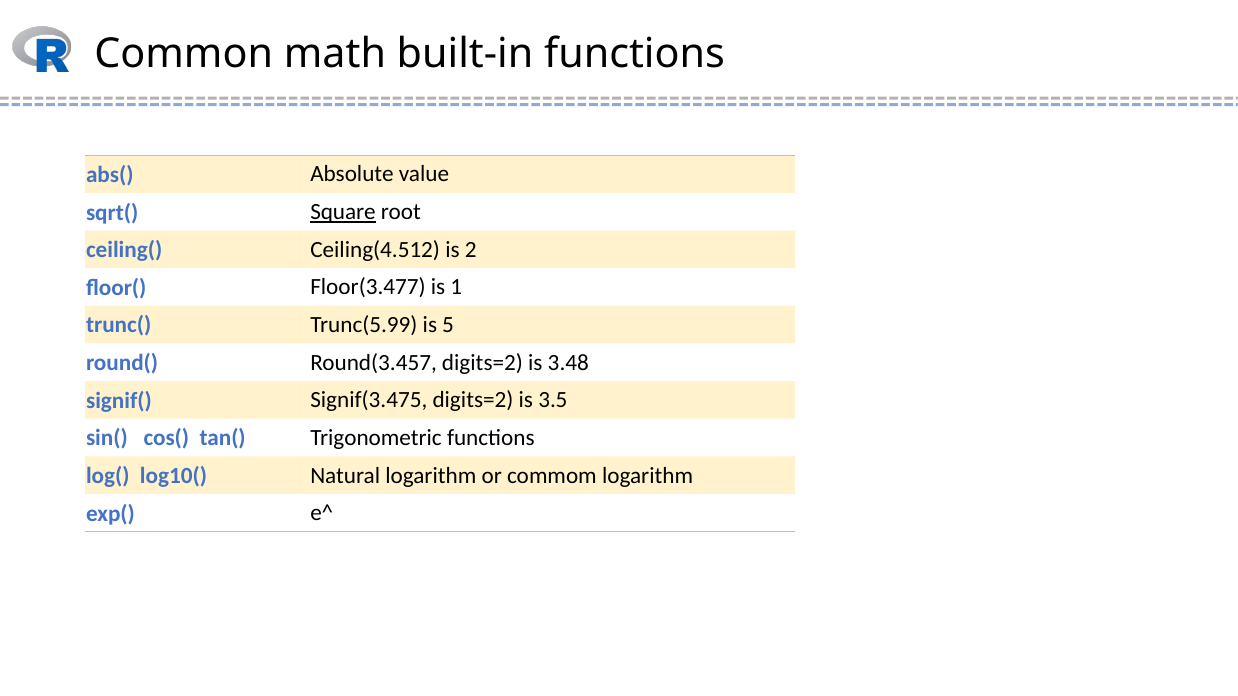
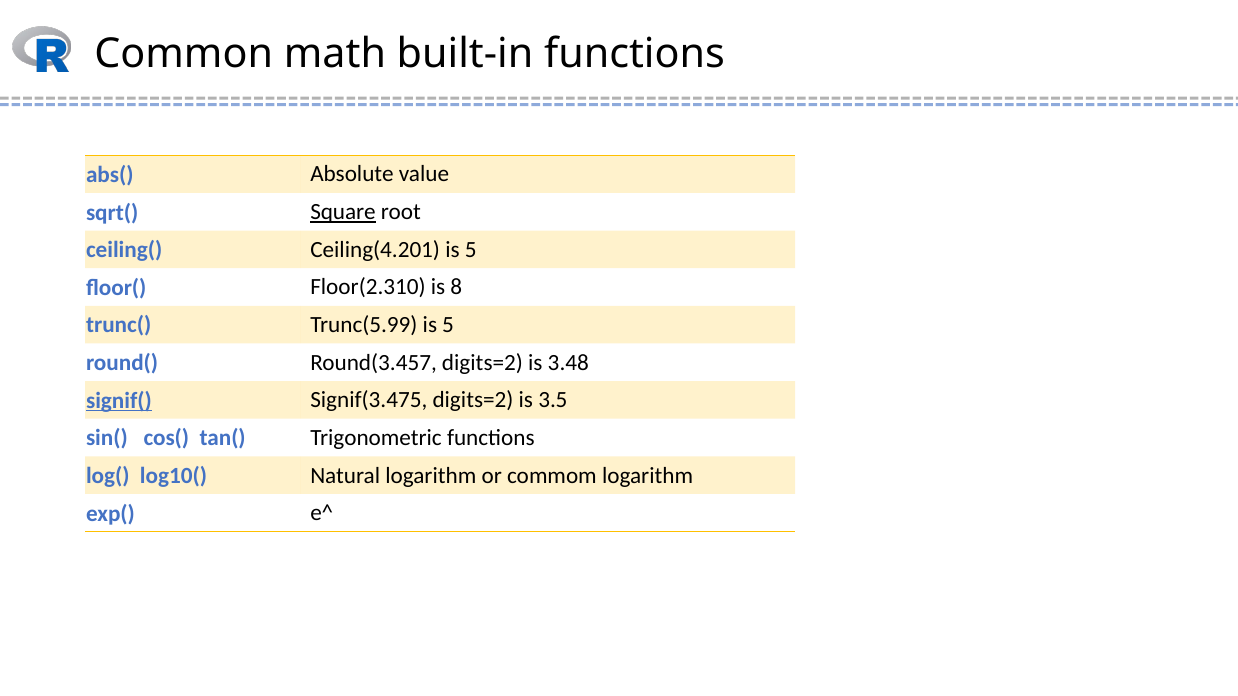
Ceiling(4.512: Ceiling(4.512 -> Ceiling(4.201 (375, 250)
2: 2 -> 5 (471, 250)
Floor(3.477: Floor(3.477 -> Floor(2.310 (368, 287)
1: 1 -> 8 (456, 287)
signif( underline: none -> present (119, 401)
